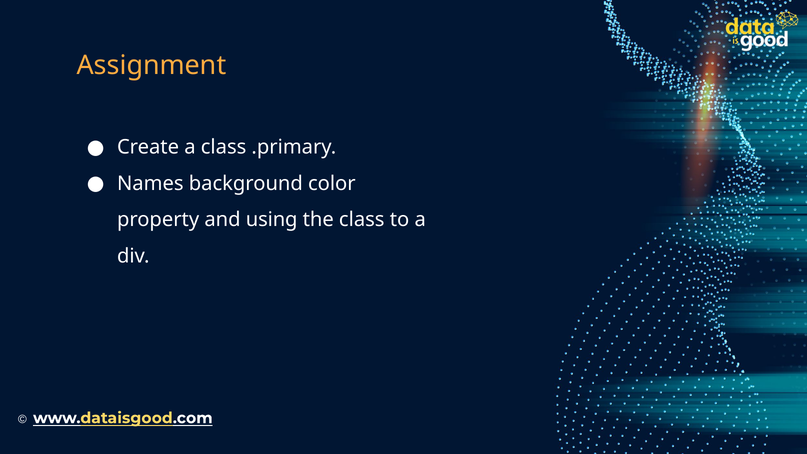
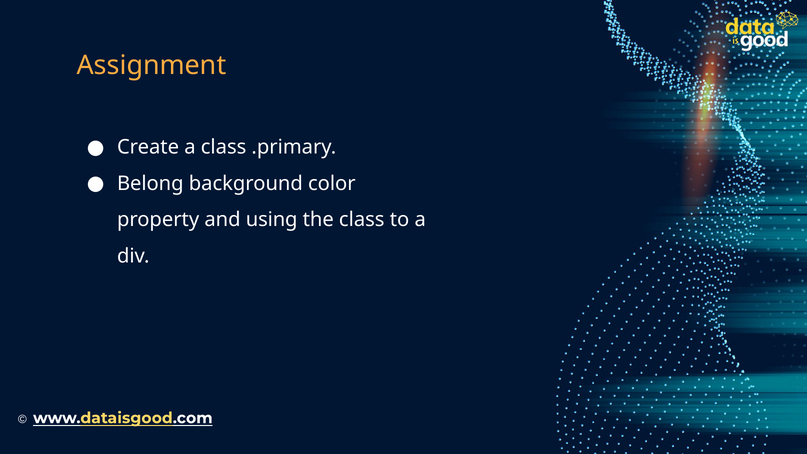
Names: Names -> Belong (150, 183)
